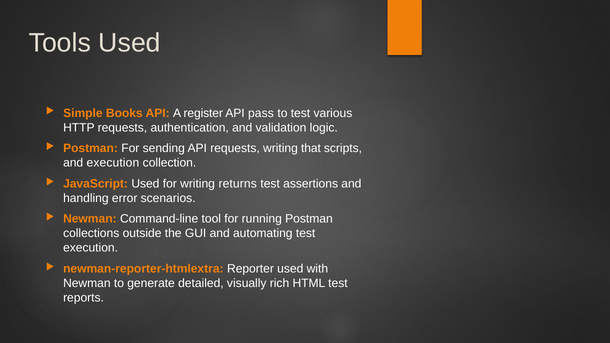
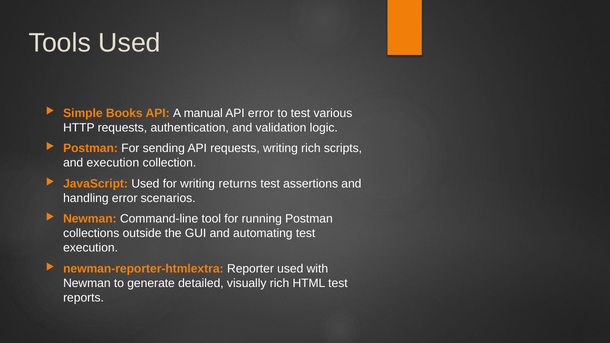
register: register -> manual (203, 113)
API pass: pass -> error (261, 113)
writing that: that -> rich (311, 148)
